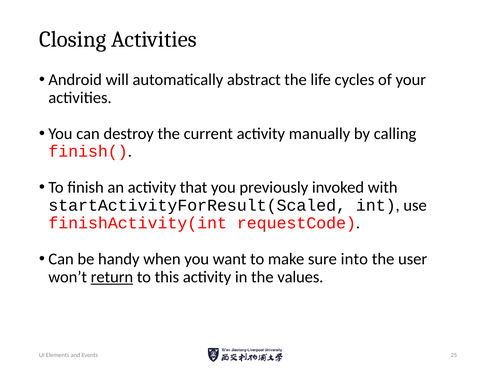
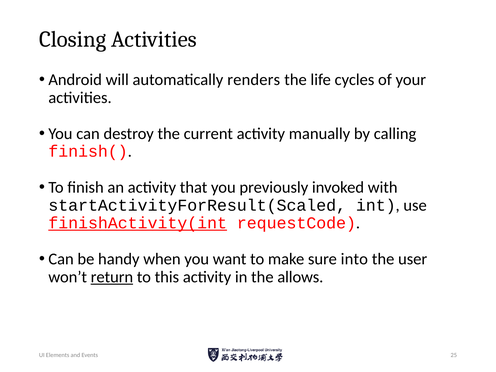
abstract: abstract -> renders (254, 80)
finishActivity(int underline: none -> present (138, 223)
values: values -> allows (300, 277)
